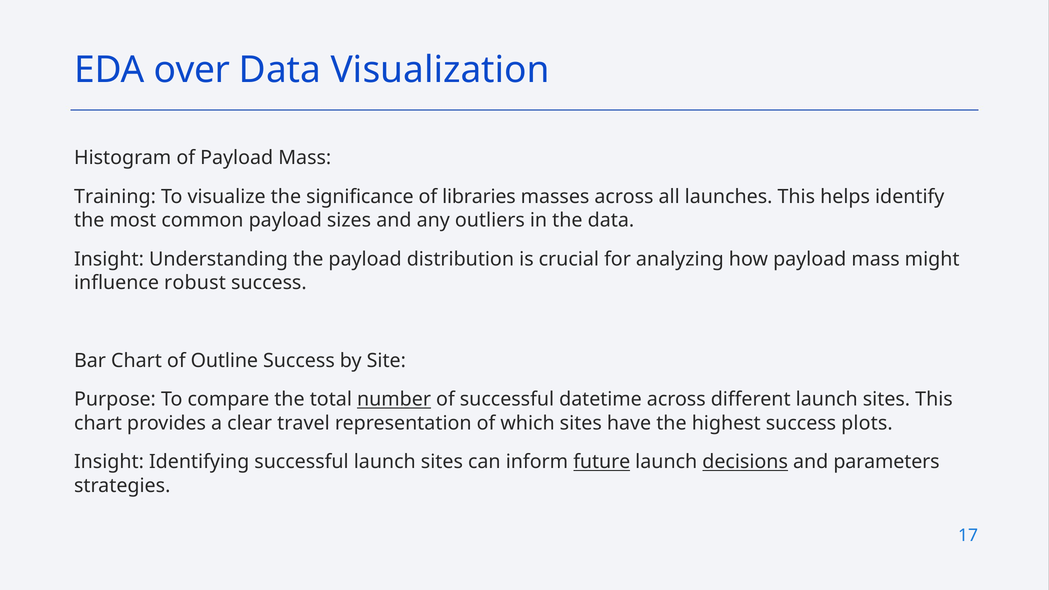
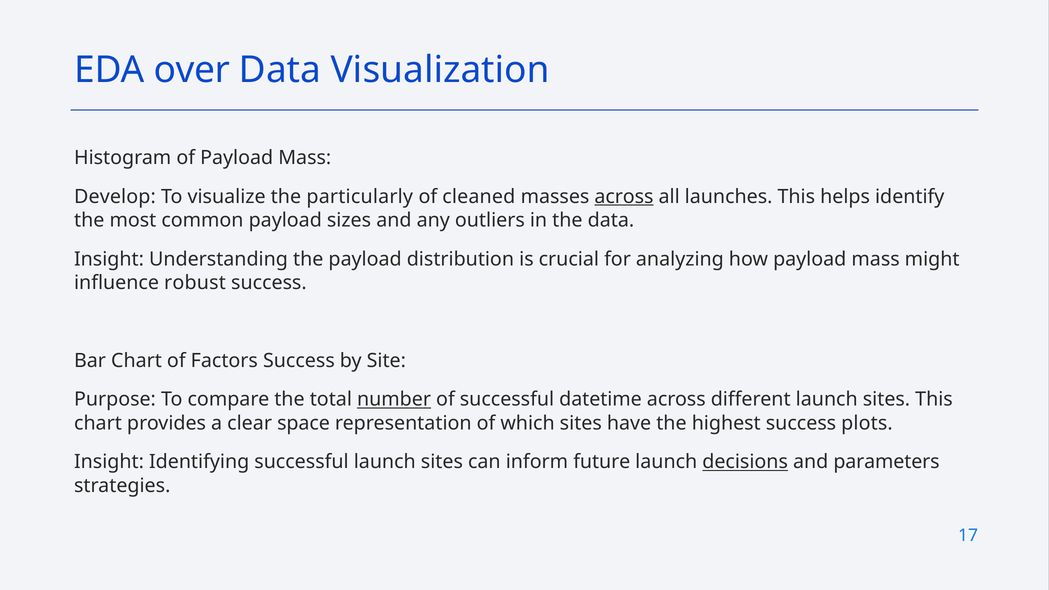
Training: Training -> Develop (115, 197)
significance: significance -> particularly (360, 197)
libraries: libraries -> cleaned (479, 197)
across underline: none -> present (624, 197)
Outline: Outline -> Factors (224, 361)
travel: travel -> space (304, 423)
future underline: present -> none (602, 462)
